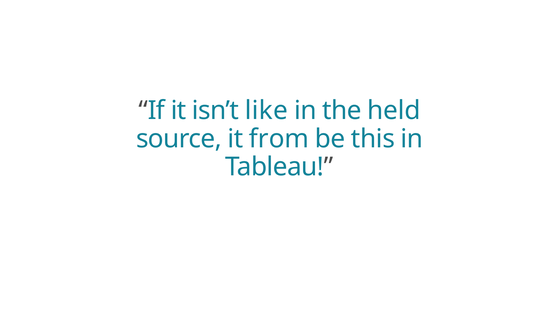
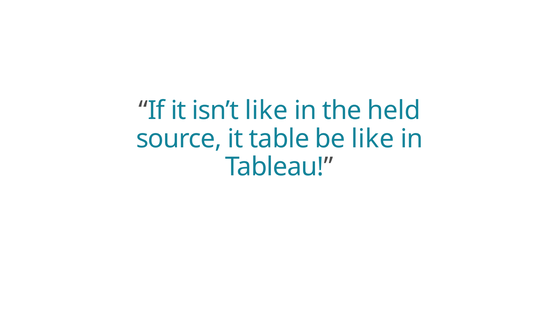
from: from -> table (279, 139)
be this: this -> like (373, 139)
